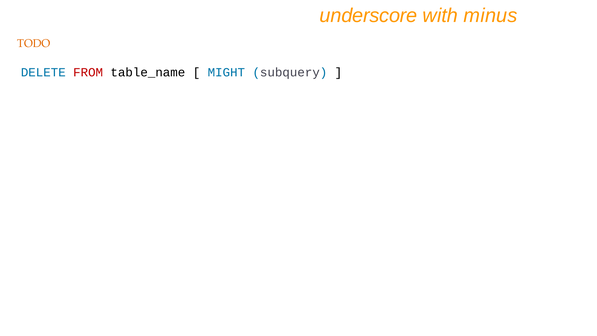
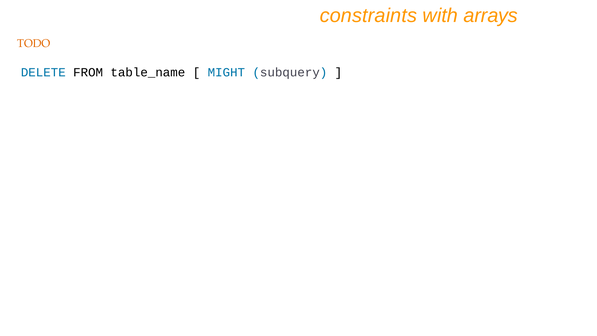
underscore: underscore -> constraints (368, 16)
minus: minus -> arrays (491, 16)
FROM colour: red -> black (88, 72)
